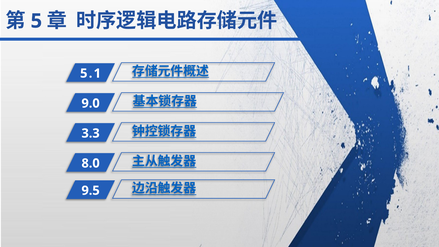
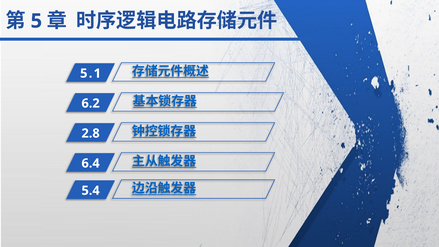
9.0: 9.0 -> 6.2 (91, 103)
3.3: 3.3 -> 2.8 (91, 133)
8.0: 8.0 -> 6.4 (91, 163)
9.5: 9.5 -> 5.4 (91, 190)
